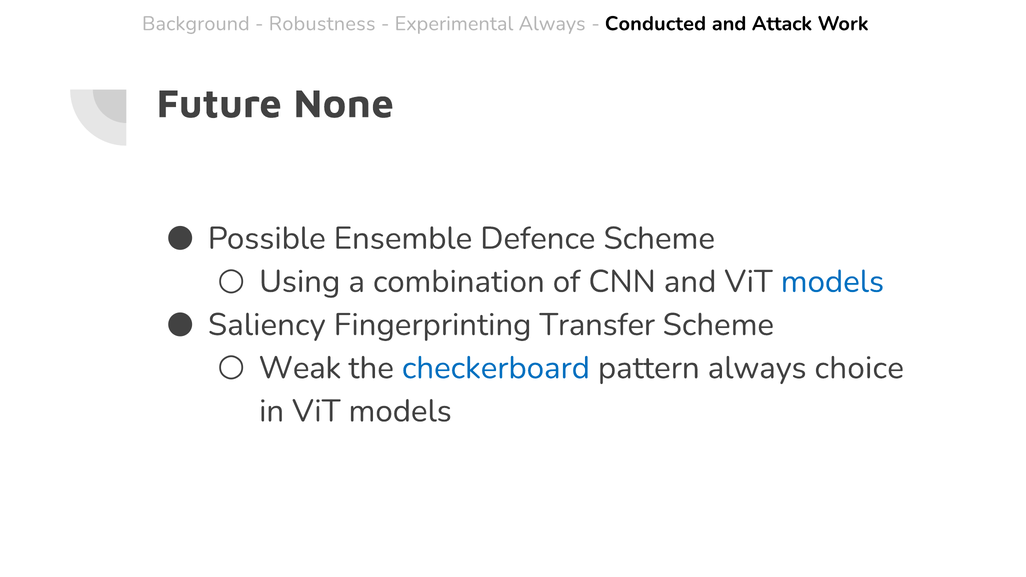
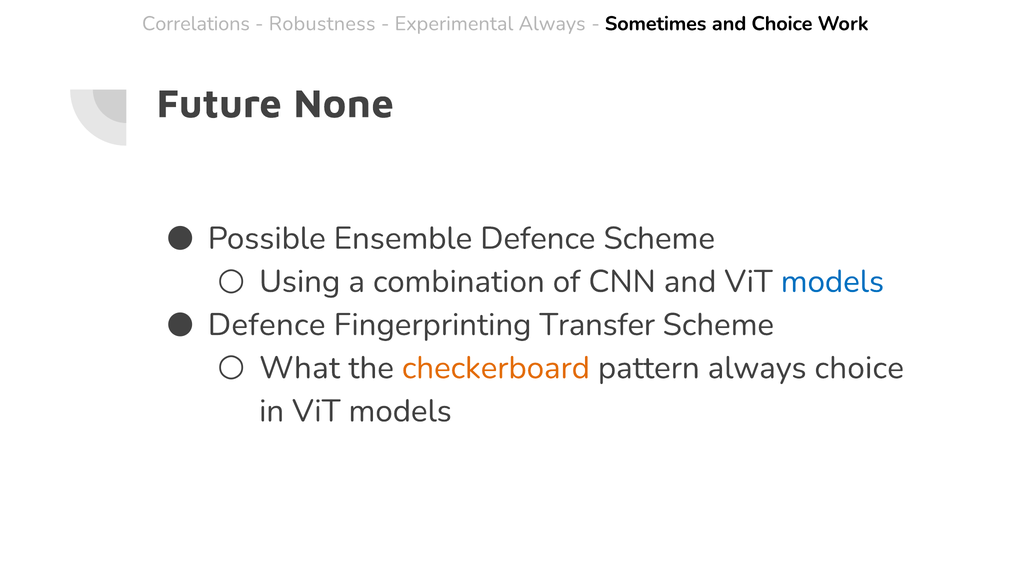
Background: Background -> Correlations (196, 24)
Conducted: Conducted -> Sometimes (656, 24)
and Attack: Attack -> Choice (782, 24)
Saliency: Saliency -> Defence (267, 325)
Weak: Weak -> What (300, 368)
checkerboard colour: blue -> orange (496, 368)
